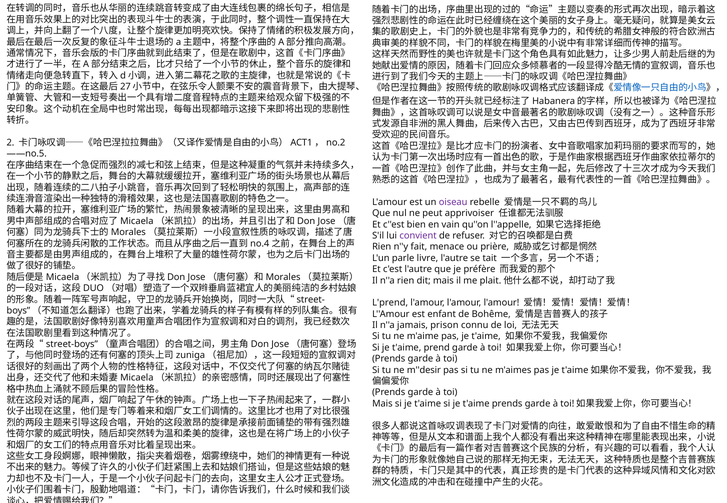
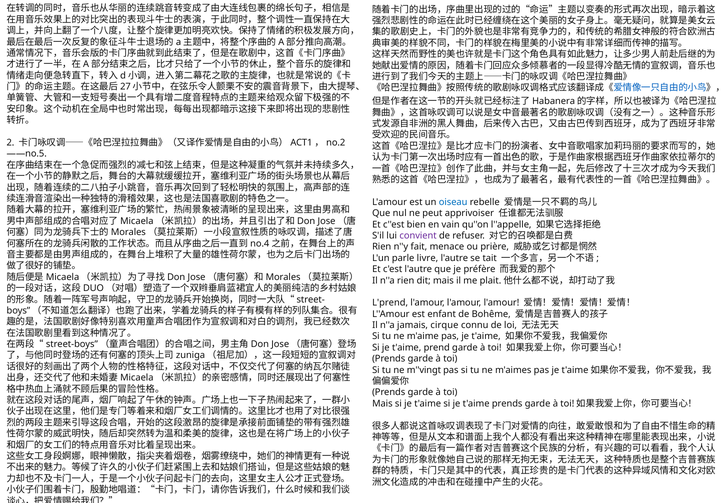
oiseau colour: purple -> blue (453, 202)
prison: prison -> cirque (444, 325)
m''desir: m''desir -> m''vingt (424, 370)
